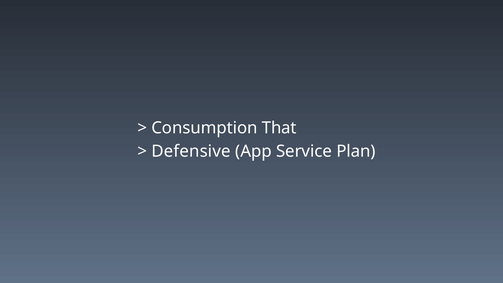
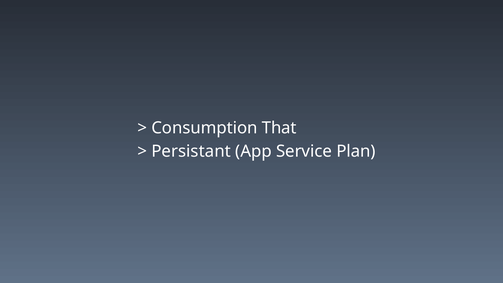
Defensive: Defensive -> Persistant (191, 151)
